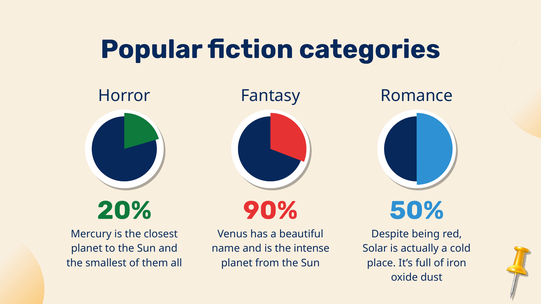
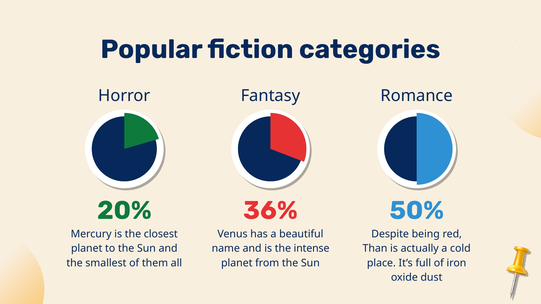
90%: 90% -> 36% (270, 211)
Solar: Solar -> Than (375, 249)
